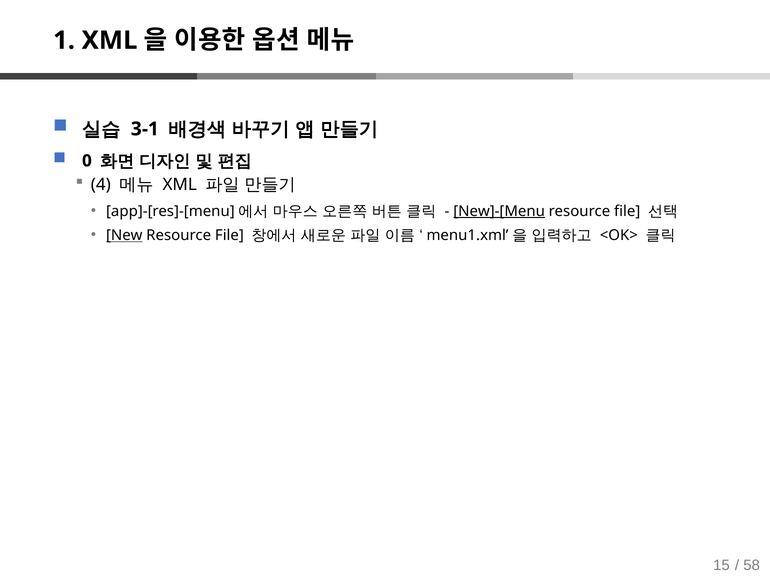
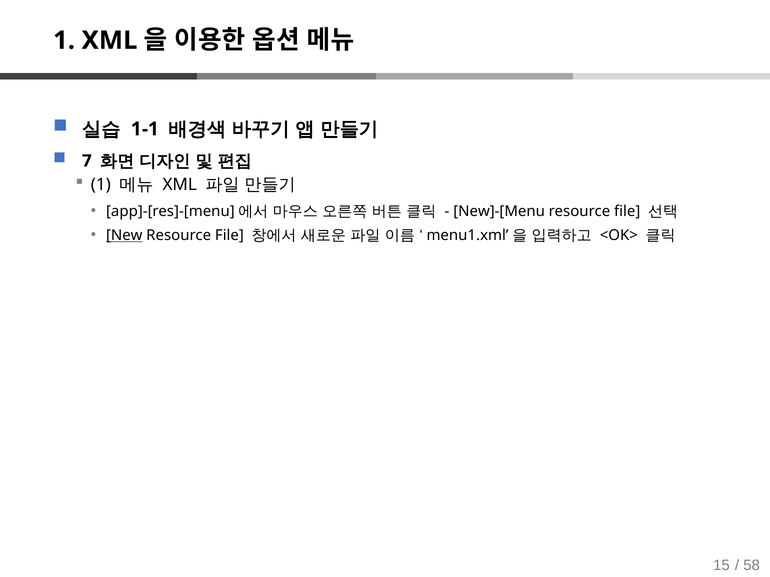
3-1: 3-1 -> 1-1 (145, 129)
0: 0 -> 7 (87, 161)
4: 4 -> 1 (101, 185)
New]-[Menu underline: present -> none (499, 211)
